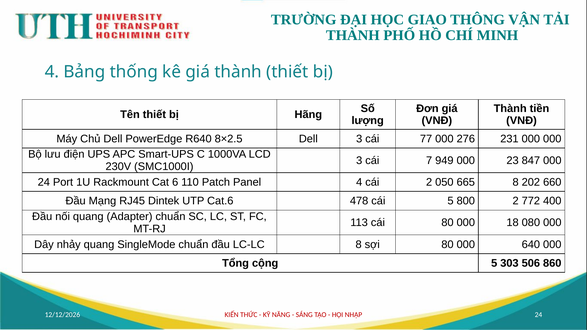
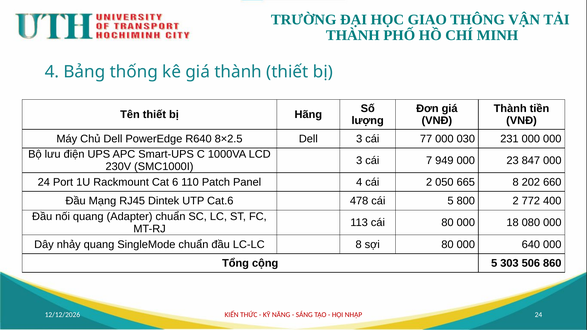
276: 276 -> 030 (466, 139)
